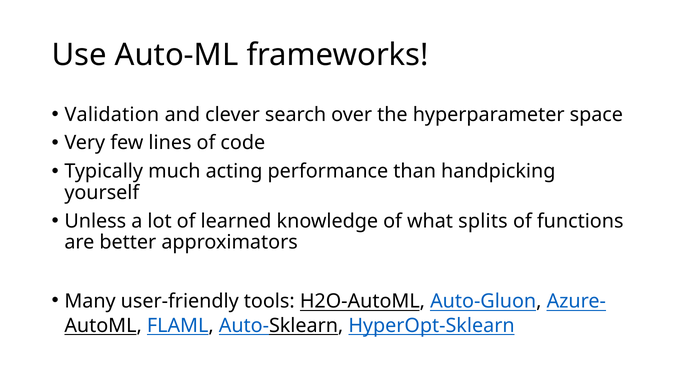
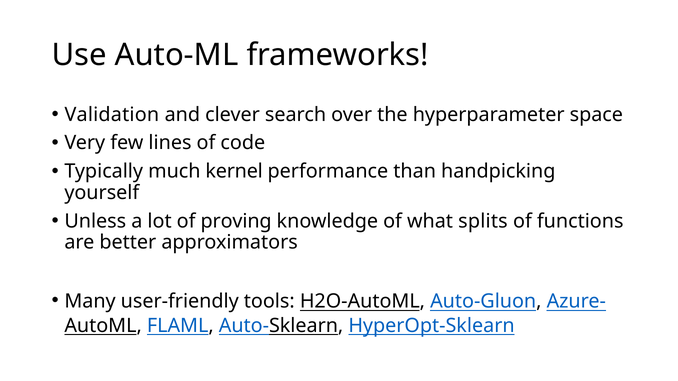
acting: acting -> kernel (234, 171)
learned: learned -> proving (236, 221)
